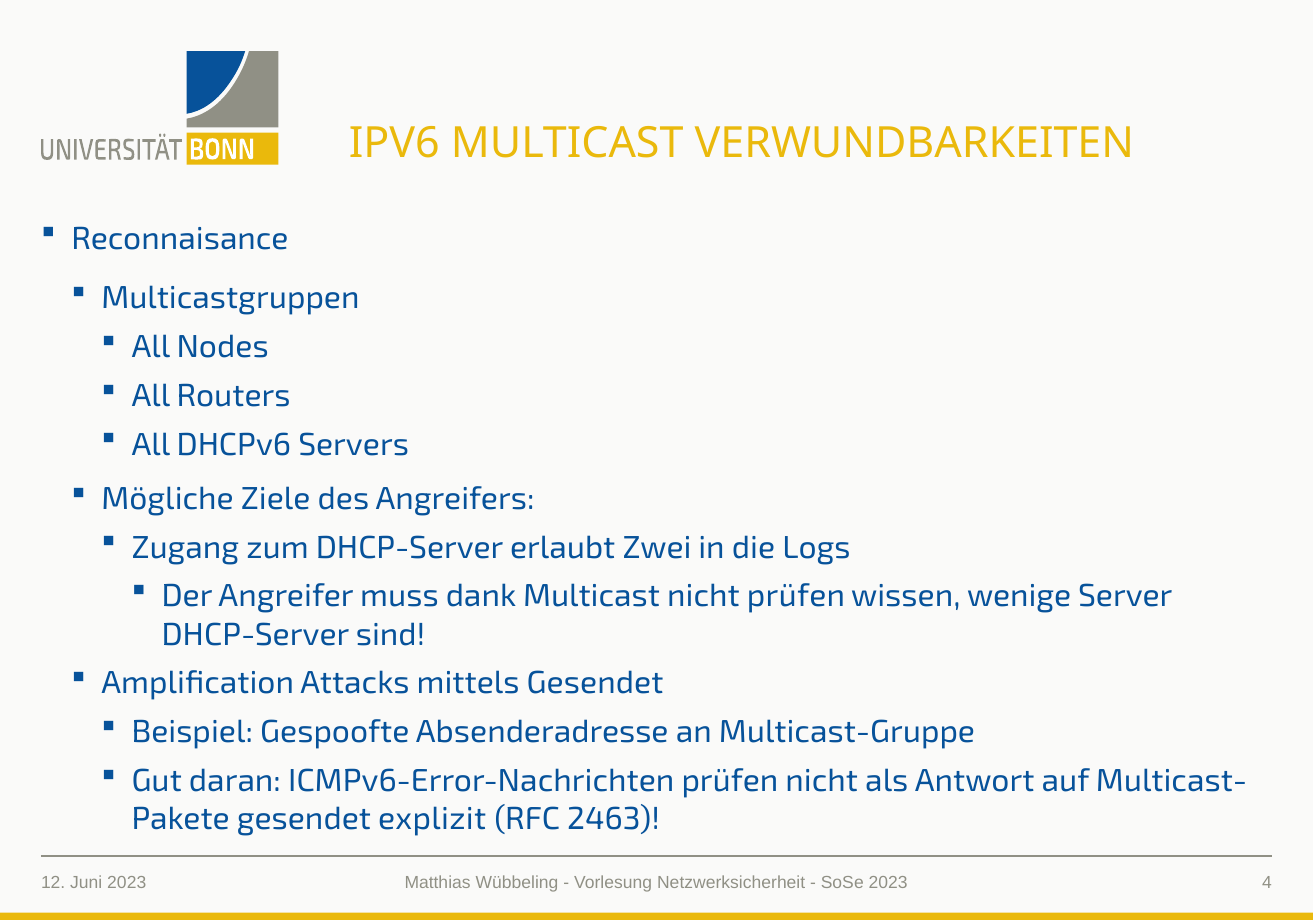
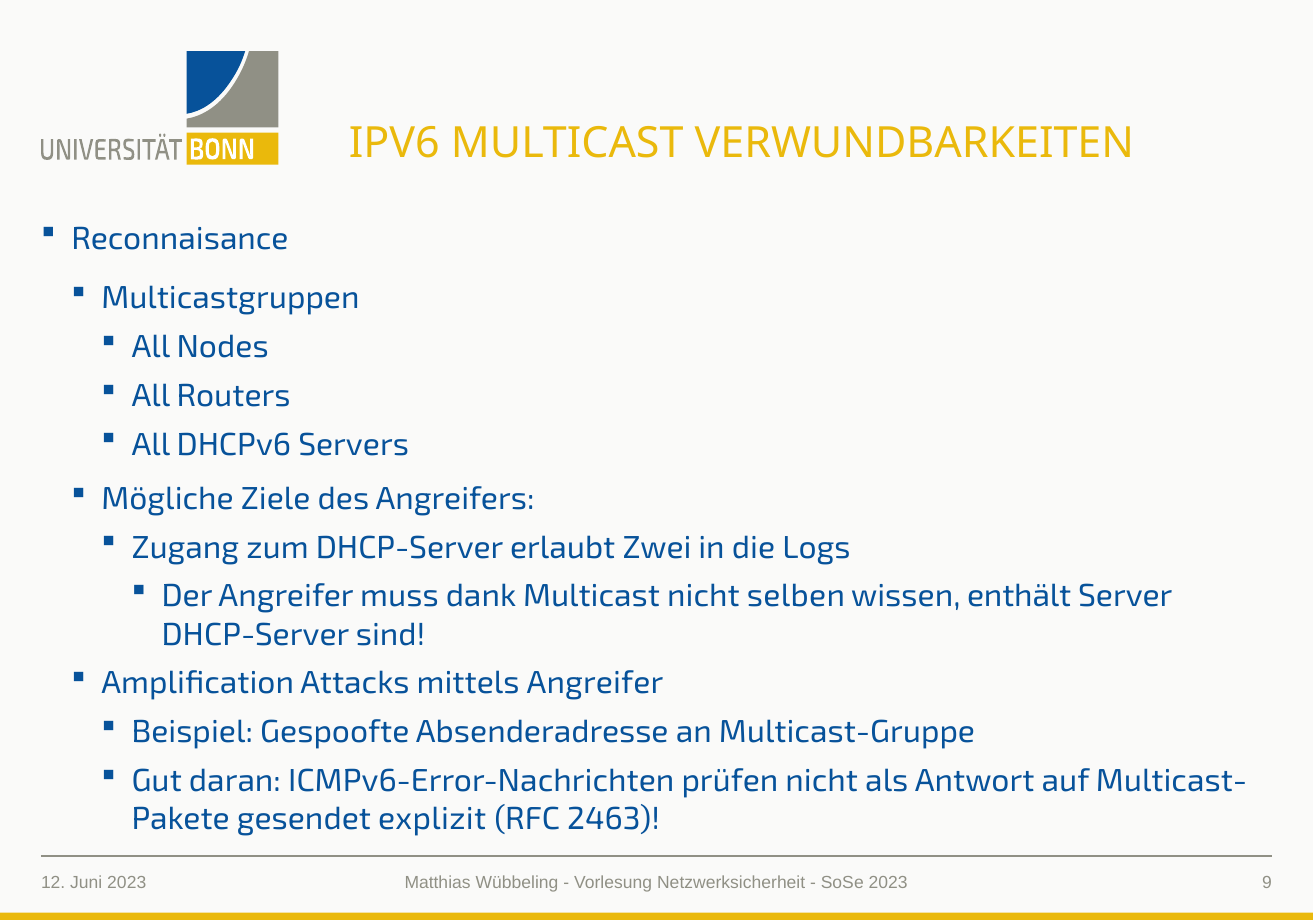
nicht prüfen: prüfen -> selben (796, 597)
wenige: wenige -> enthält (1019, 597)
mittels Gesendet: Gesendet -> Angreifer (595, 684)
4: 4 -> 9 (1267, 883)
